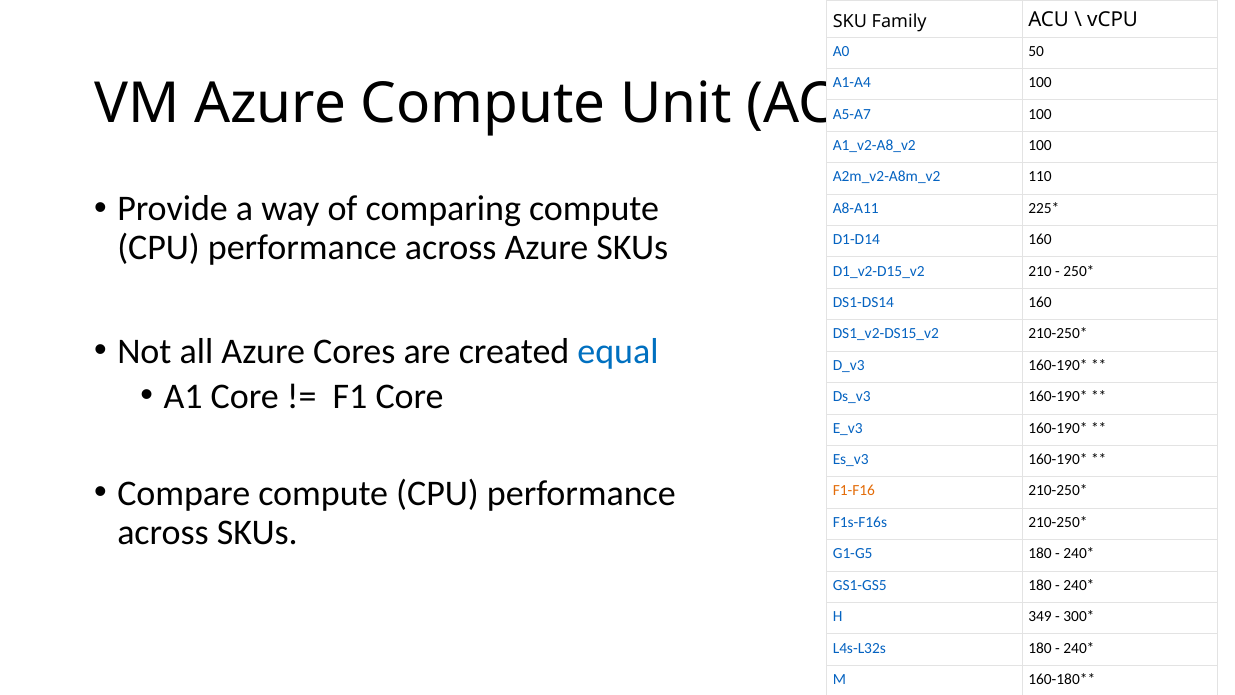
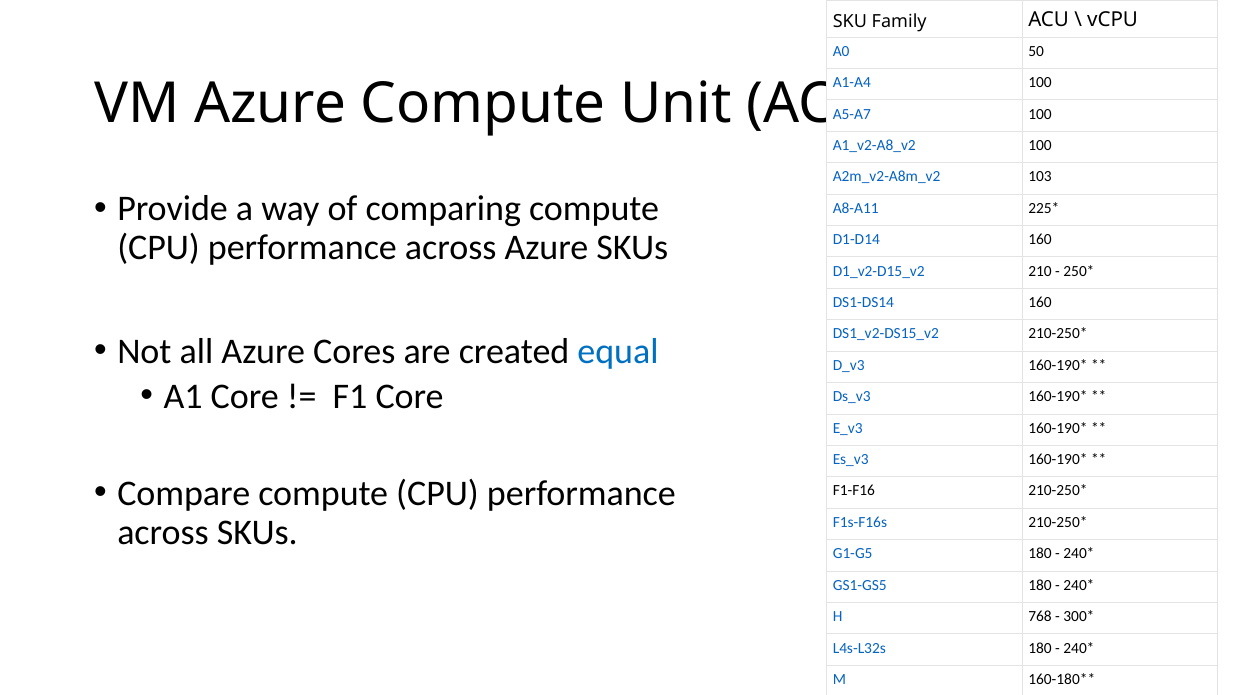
110: 110 -> 103 (1040, 177)
F1-F16 colour: orange -> black (854, 491)
349: 349 -> 768 (1040, 616)
